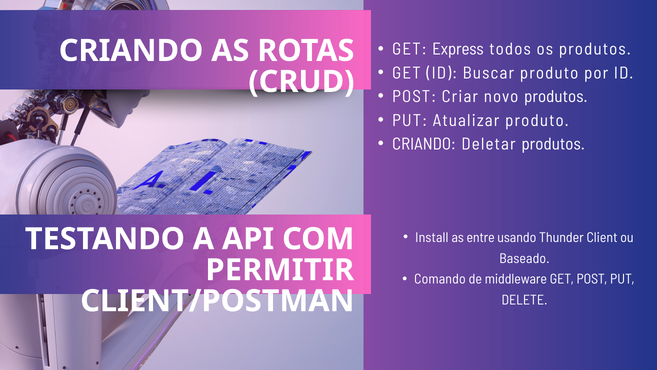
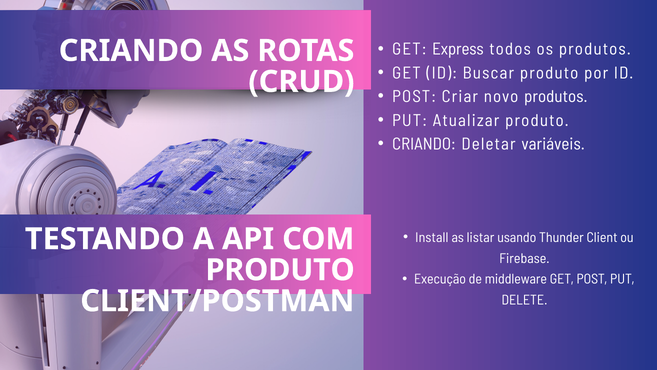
Deletar produtos: produtos -> variáveis (553, 144)
entre: entre -> listar (481, 237)
Baseado: Baseado -> Firebase (524, 258)
PERMITIR: PERMITIR -> PRODUTO (280, 270)
Comando: Comando -> Execução (440, 279)
